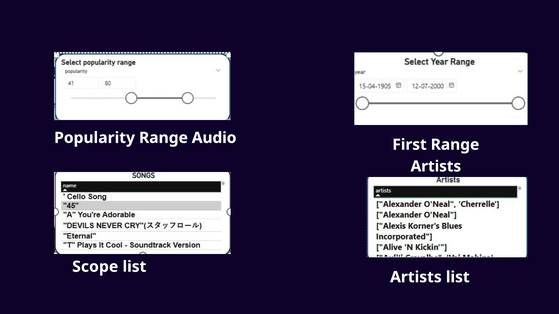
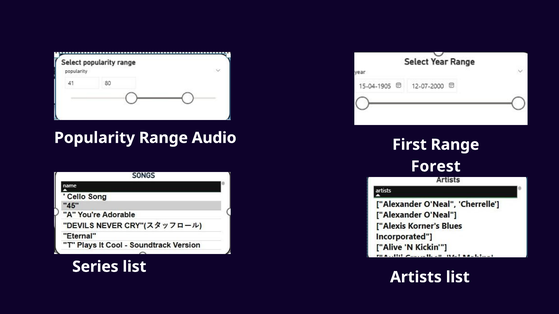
Artists: Artists -> Forest (436, 167)
Scope: Scope -> Series (95, 267)
